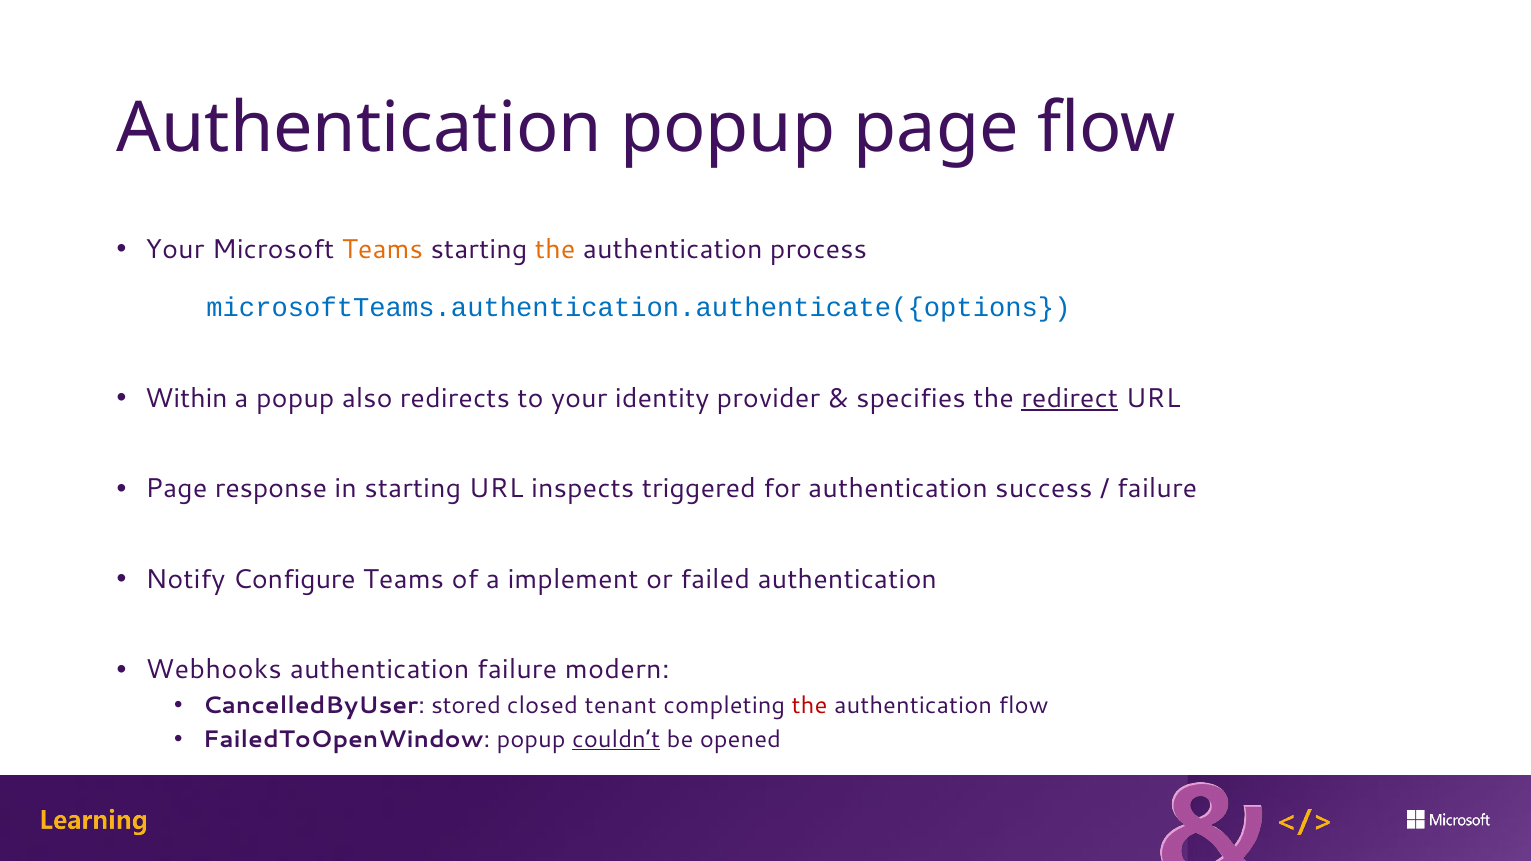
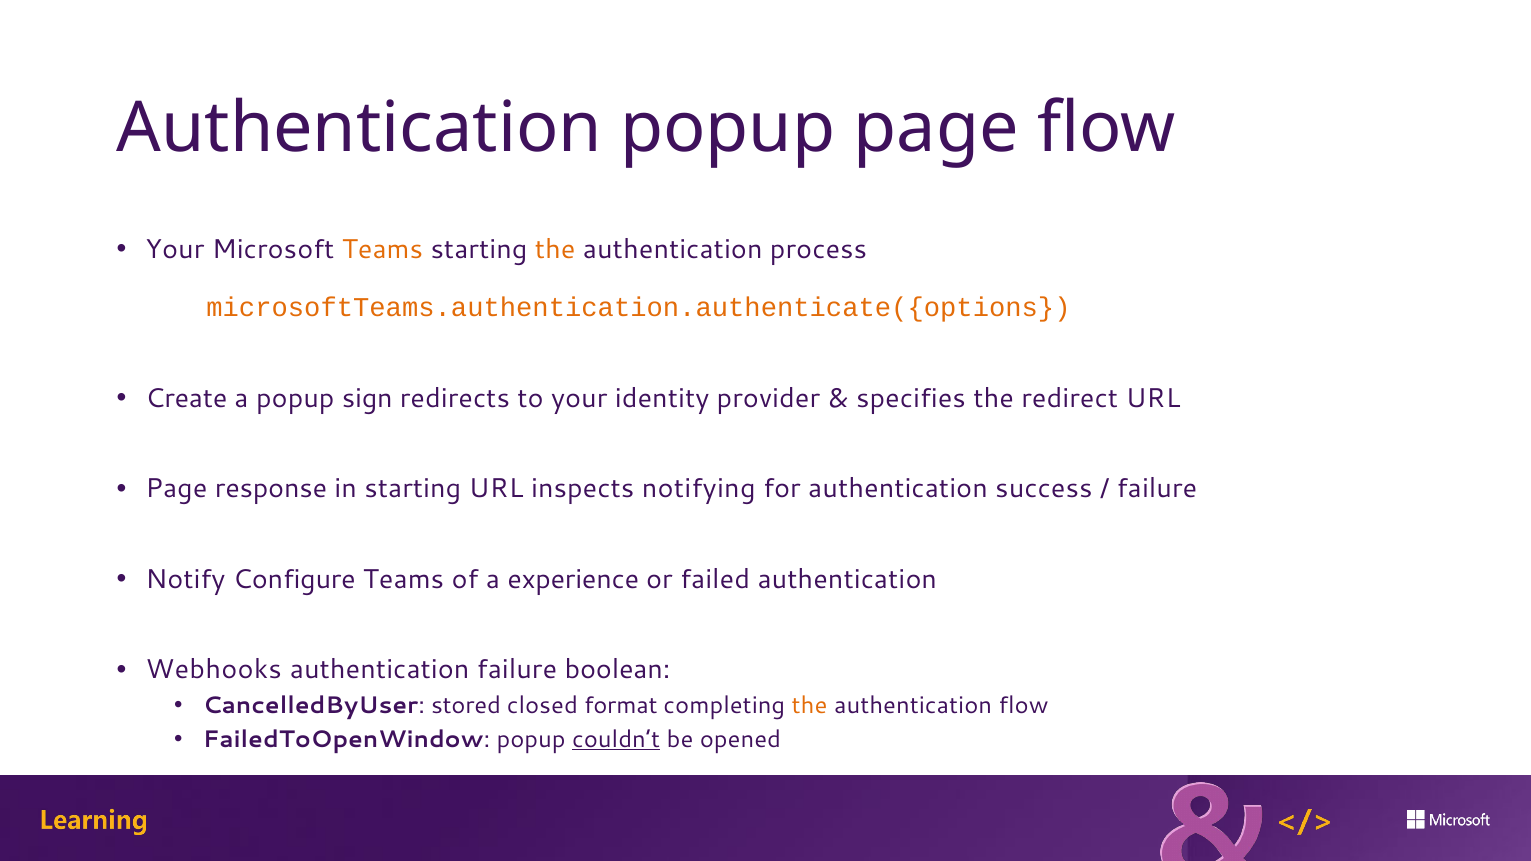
microsoftTeams.authentication.authenticate({options colour: blue -> orange (638, 308)
Within: Within -> Create (186, 399)
also: also -> sign (367, 399)
redirect underline: present -> none (1070, 399)
triggered: triggered -> notifying (699, 489)
implement: implement -> experience (573, 580)
modern: modern -> boolean (617, 670)
tenant: tenant -> format (621, 706)
the colour: red -> orange (810, 706)
